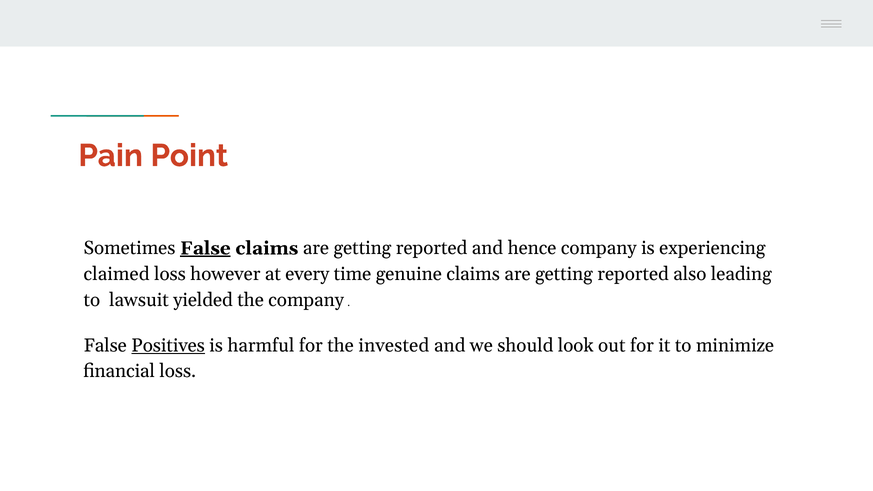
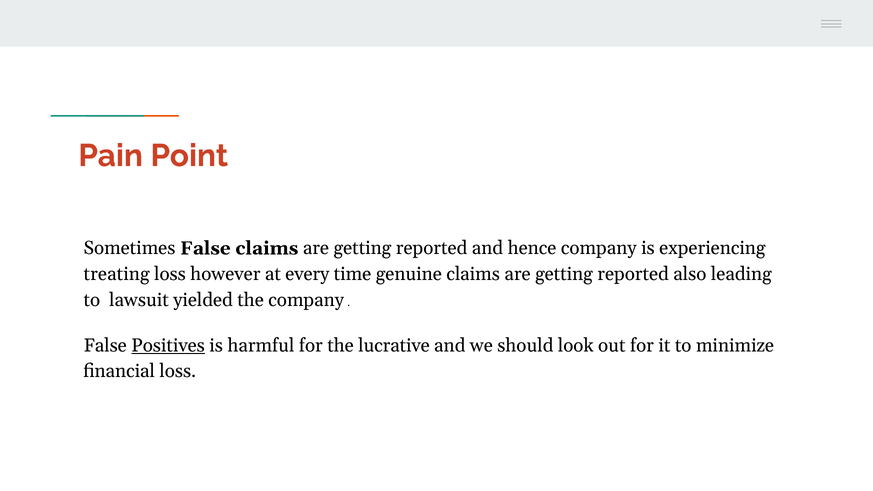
False underline: present -> none (205, 248)
claimed: claimed -> treating (117, 274)
invested: invested -> lucrative (394, 345)
